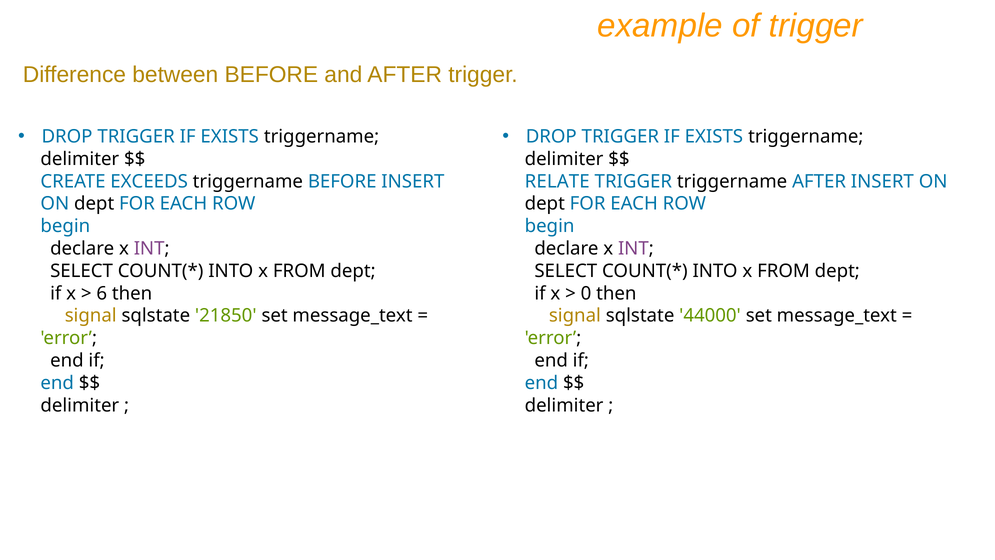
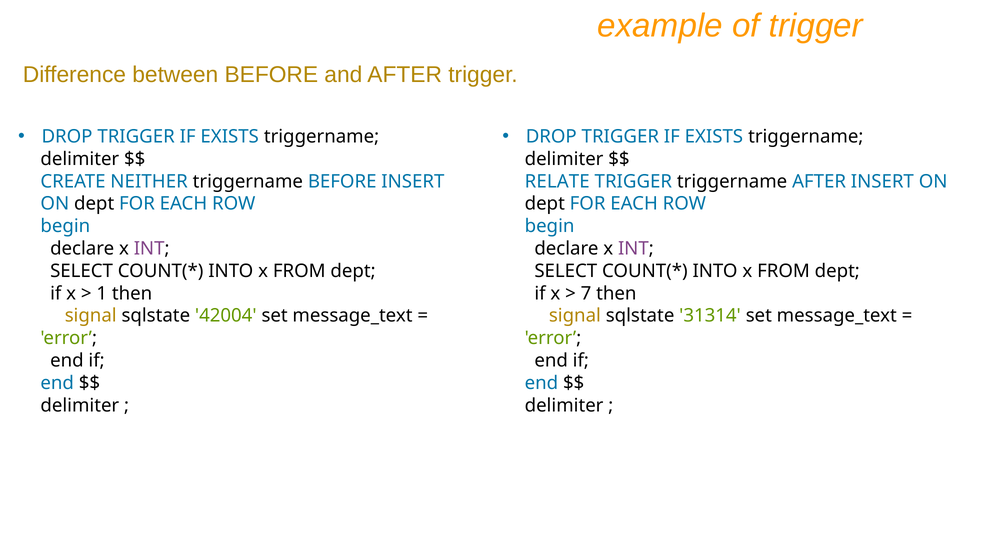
EXCEEDS: EXCEEDS -> NEITHER (149, 181)
6: 6 -> 1 (102, 293)
0: 0 -> 7 (586, 293)
21850: 21850 -> 42004 (226, 316)
44000: 44000 -> 31314 (710, 316)
